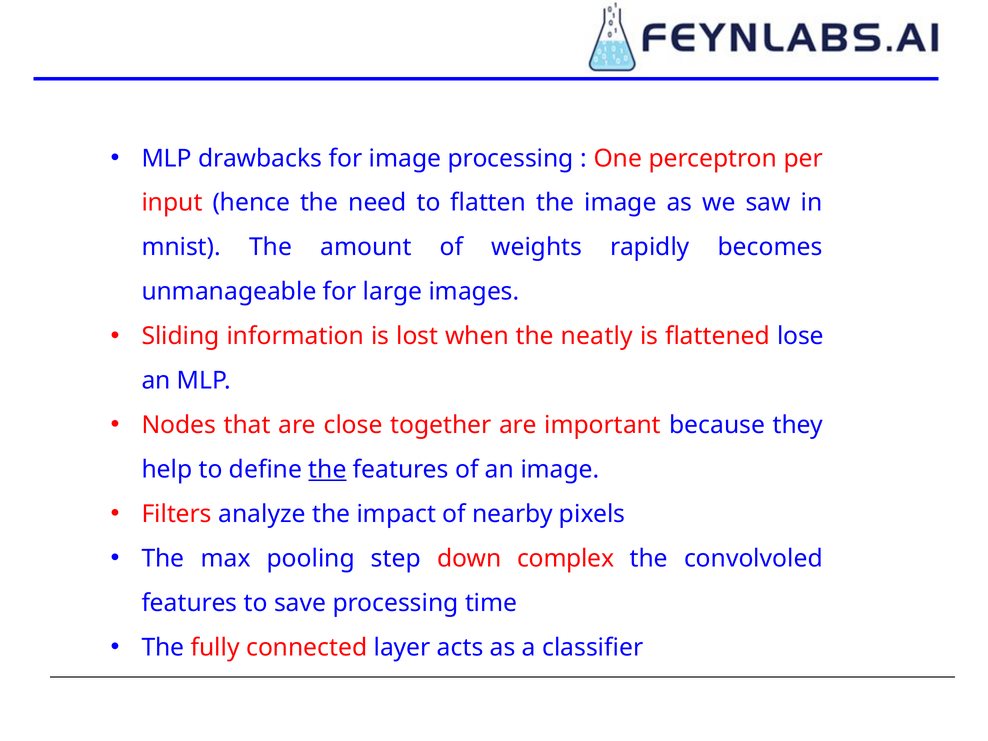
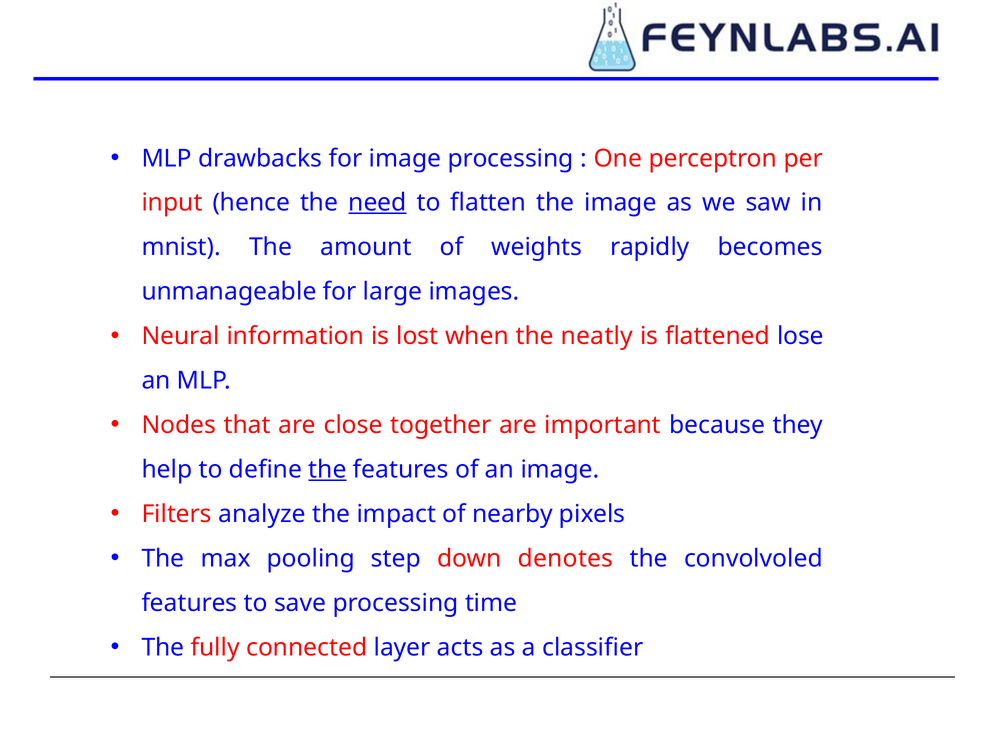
need underline: none -> present (377, 203)
Sliding: Sliding -> Neural (181, 336)
complex: complex -> denotes (565, 559)
